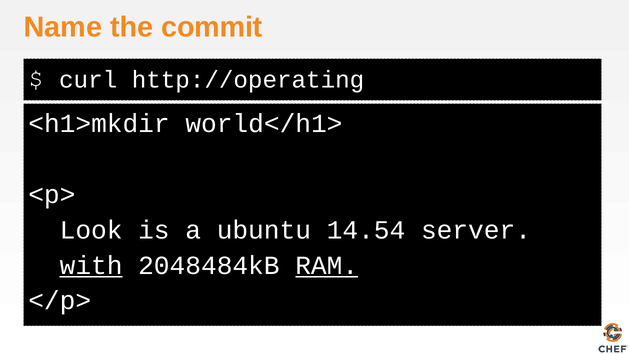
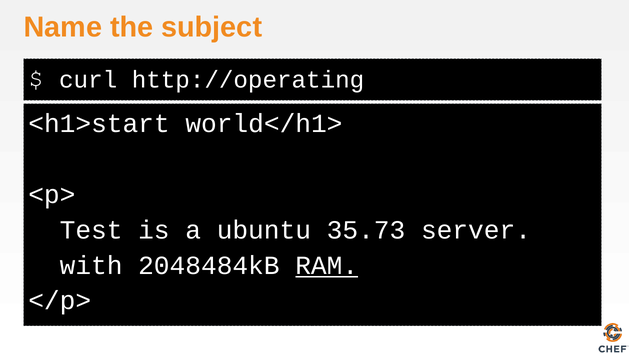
commit: commit -> subject (212, 27)
<h1>mkdir: <h1>mkdir -> <h1>start (99, 124)
Look: Look -> Test (91, 230)
14.54: 14.54 -> 35.73 (366, 230)
with underline: present -> none (91, 265)
